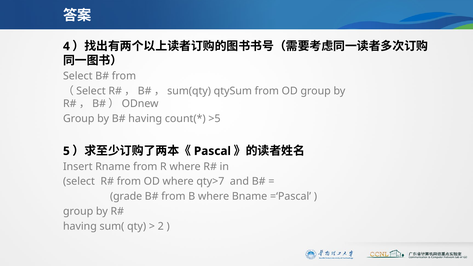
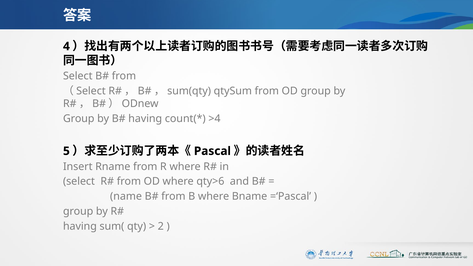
>5: >5 -> >4 (214, 119)
qty>7: qty>7 -> qty>6 (210, 182)
grade: grade -> name (126, 196)
